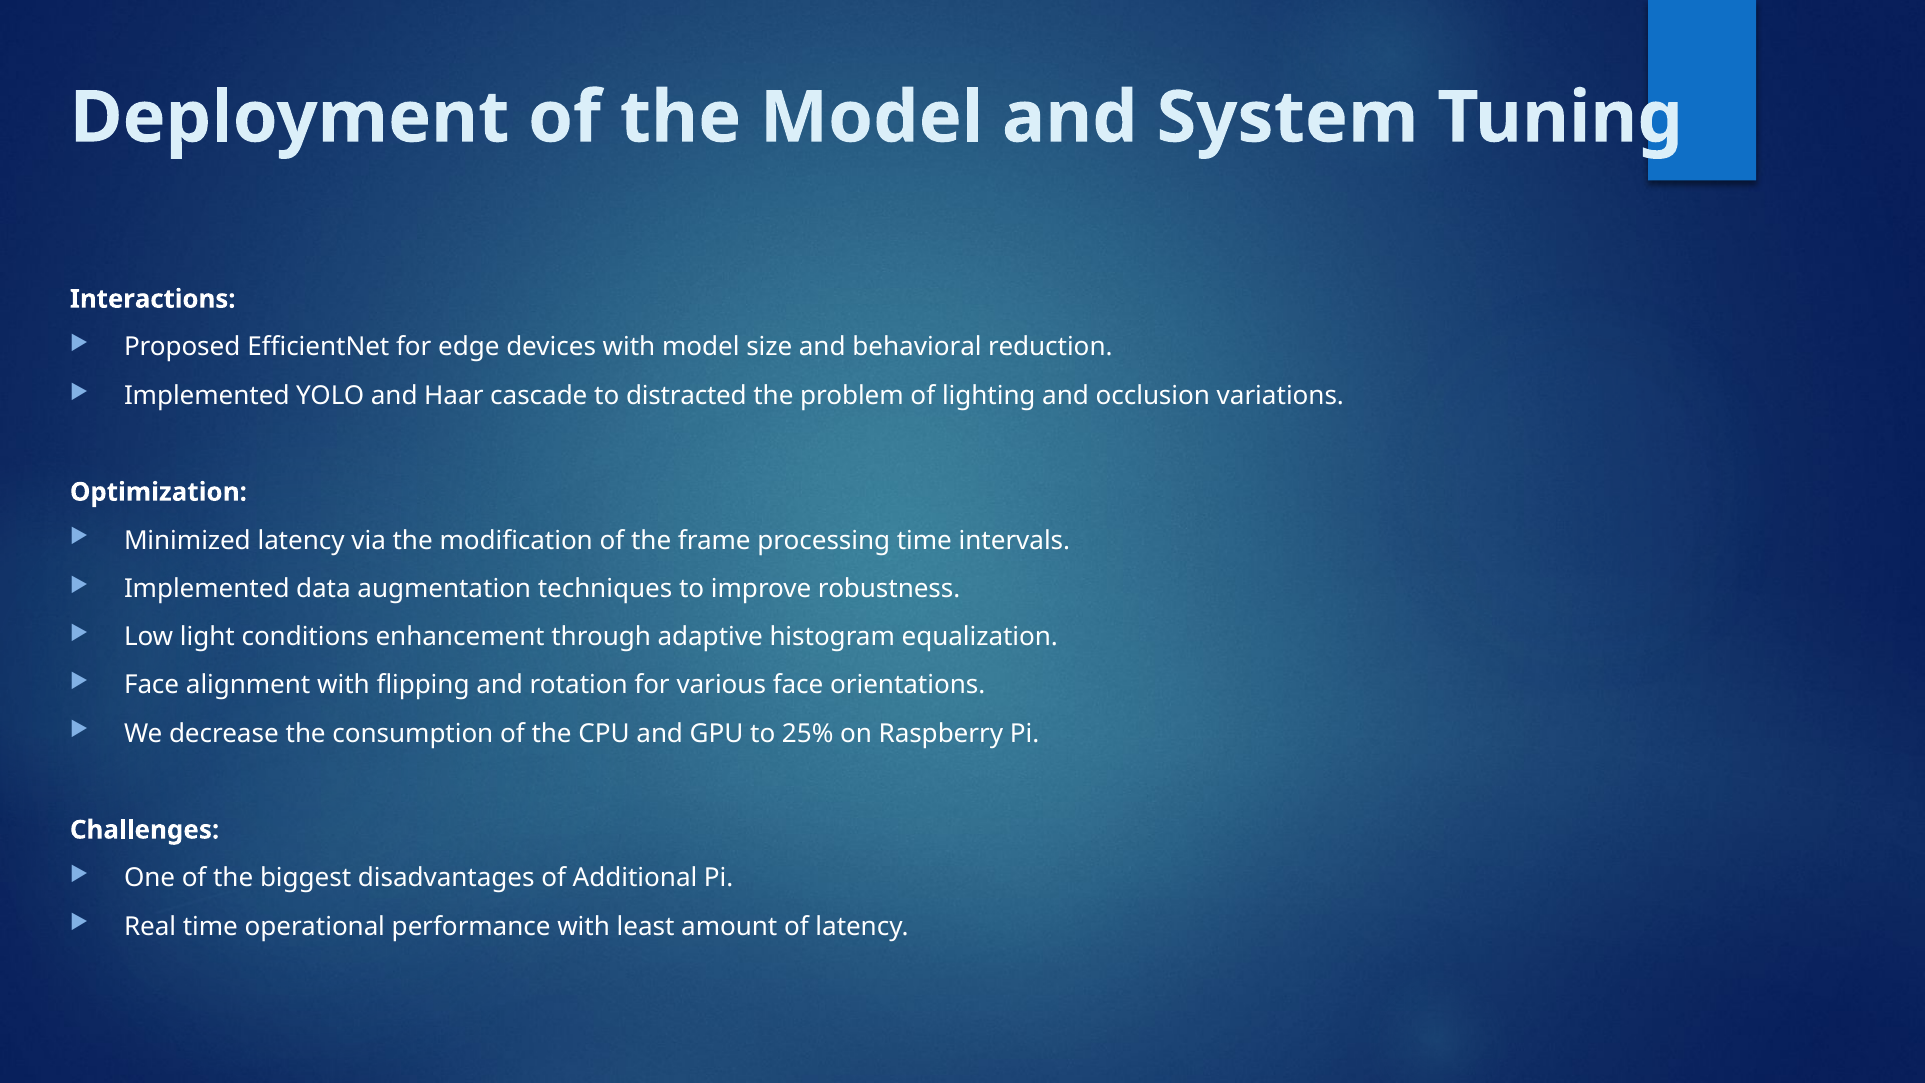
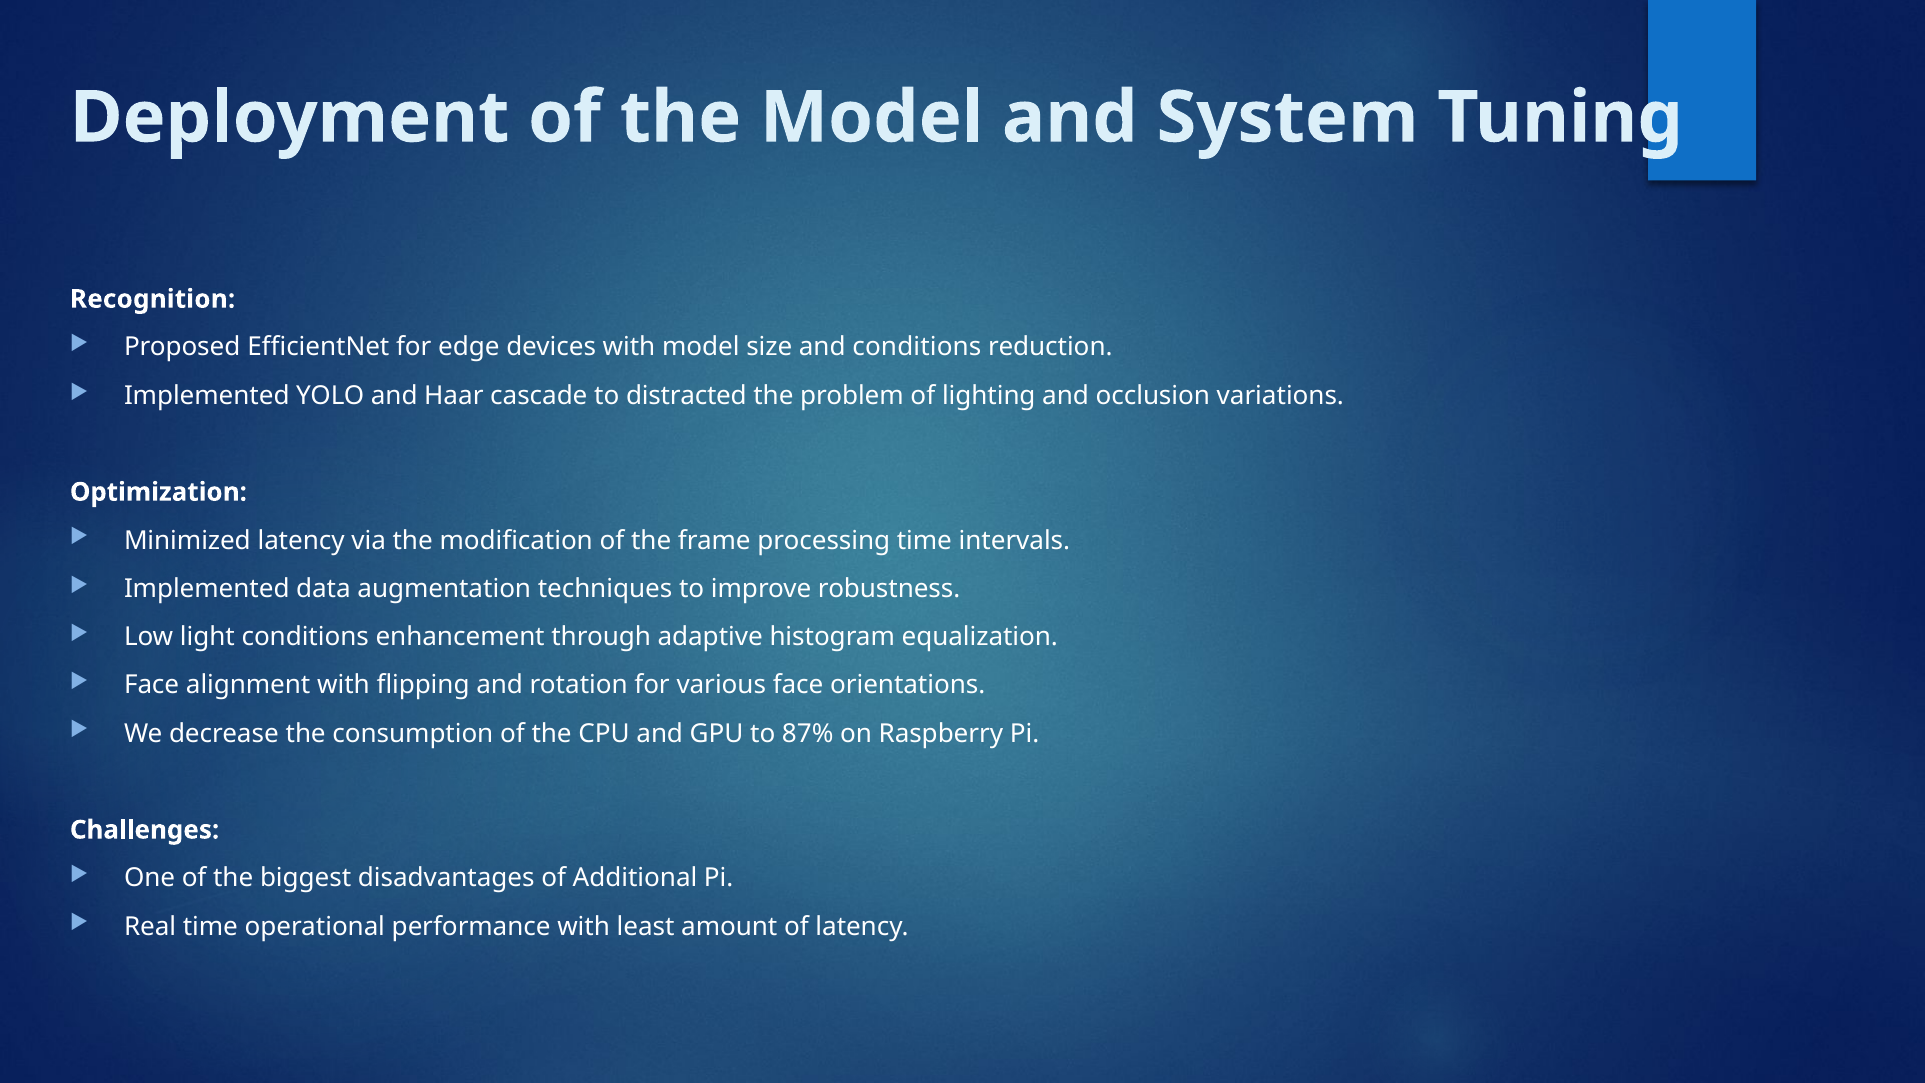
Interactions: Interactions -> Recognition (153, 299)
and behavioral: behavioral -> conditions (917, 347)
25%: 25% -> 87% (808, 733)
